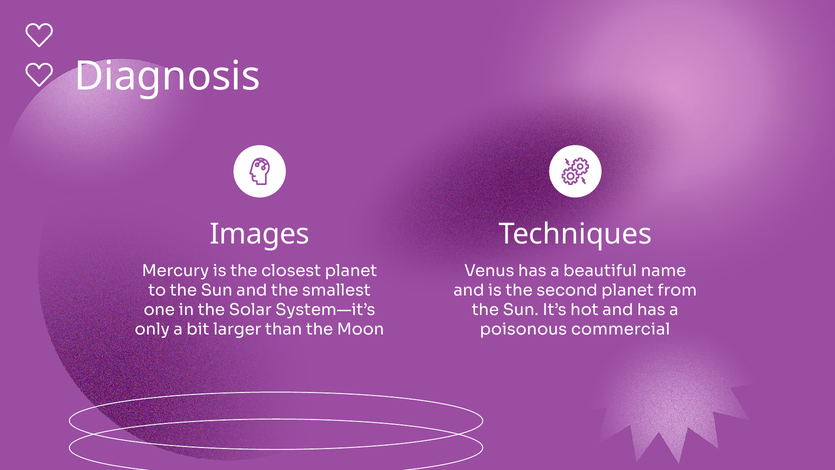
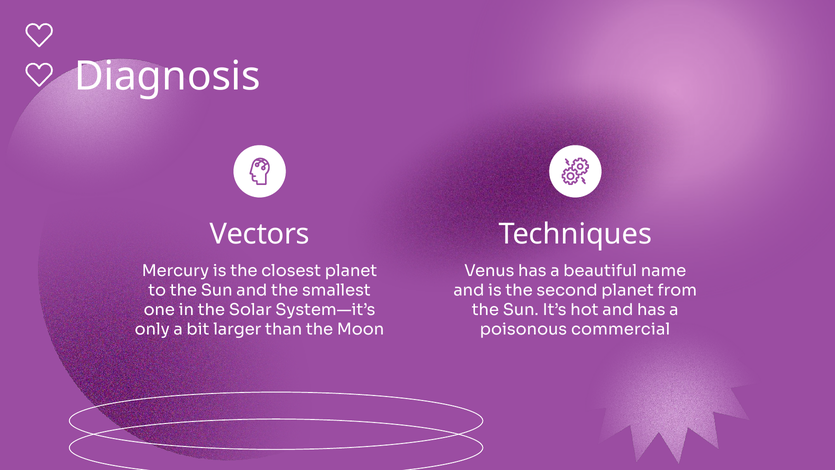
Images: Images -> Vectors (260, 234)
